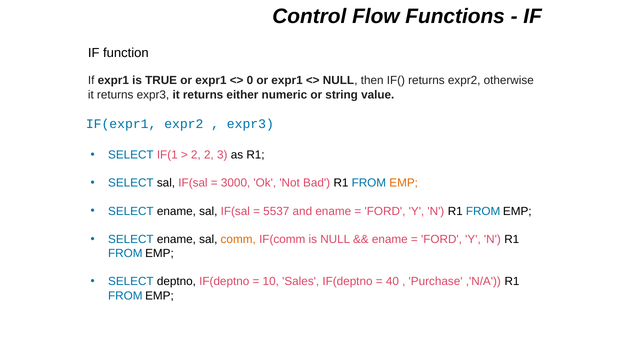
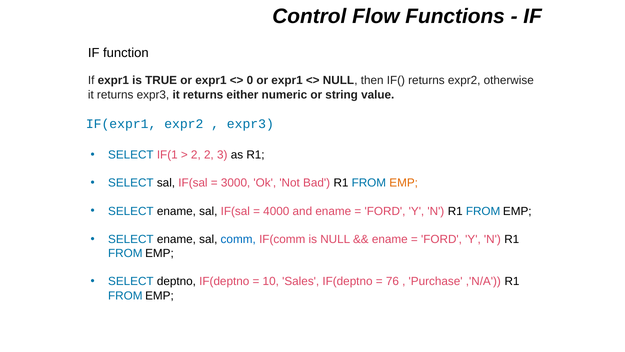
5537: 5537 -> 4000 (276, 211)
comm colour: orange -> blue (238, 239)
40: 40 -> 76 (392, 281)
